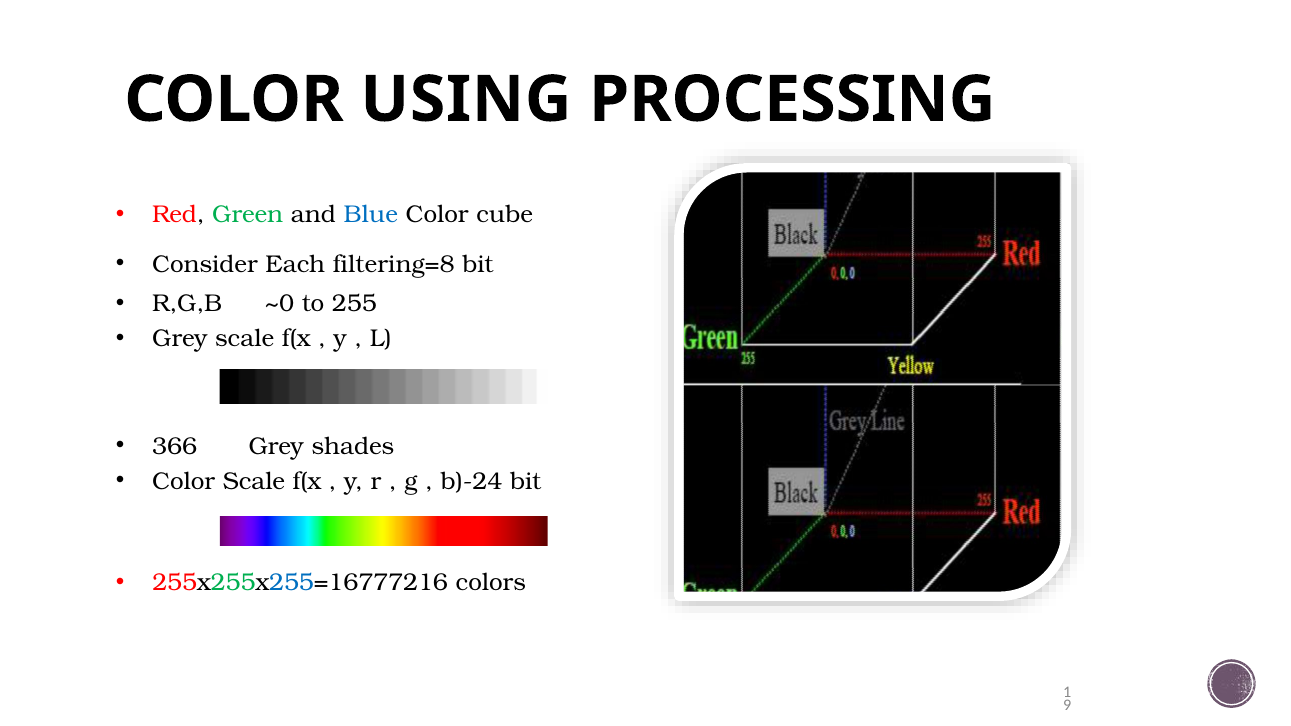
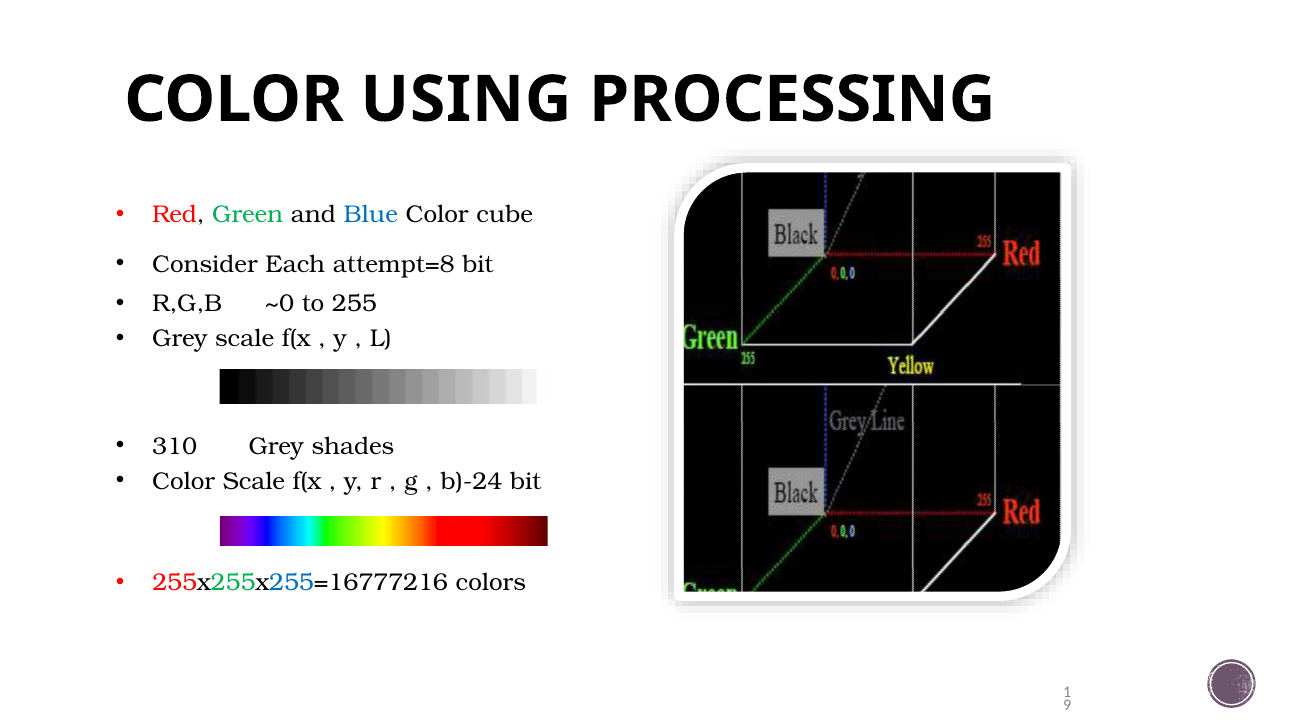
filtering=8: filtering=8 -> attempt=8 (394, 264)
366: 366 -> 310 (175, 446)
